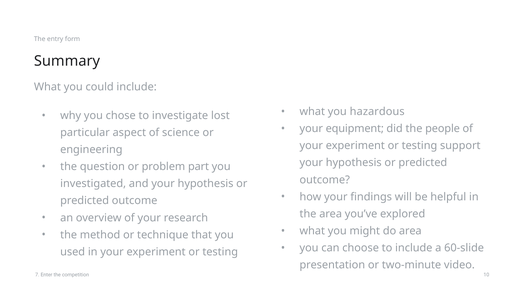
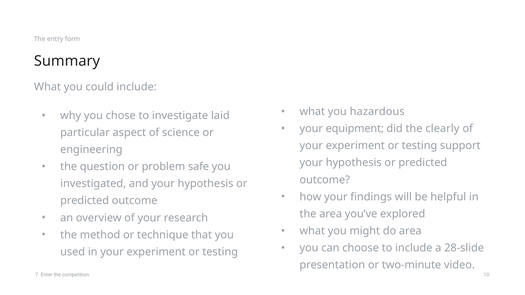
lost: lost -> laid (220, 116)
people: people -> clearly (442, 129)
part: part -> safe (199, 167)
60-slide: 60-slide -> 28-slide (464, 248)
